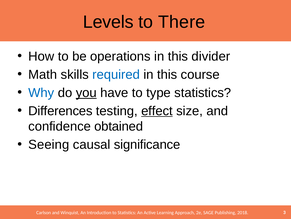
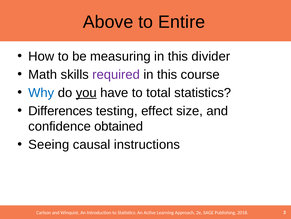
Levels: Levels -> Above (108, 22)
There: There -> Entire (182, 22)
operations: operations -> measuring (120, 56)
required colour: blue -> purple (116, 74)
type: type -> total (159, 92)
effect underline: present -> none (157, 111)
significance: significance -> instructions (147, 144)
